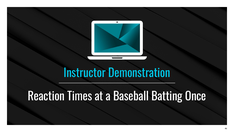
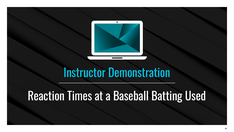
Once: Once -> Used (196, 96)
